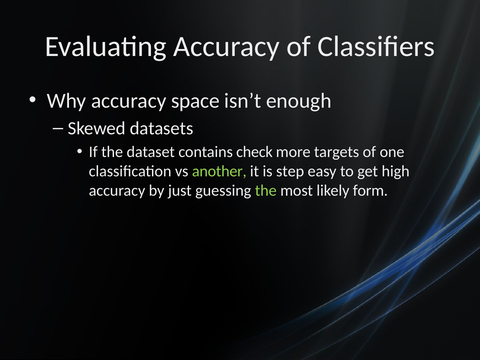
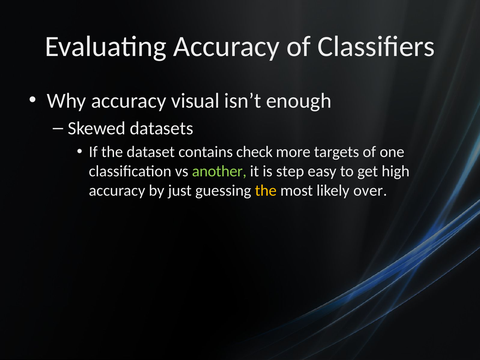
space: space -> visual (195, 101)
the colour: light green -> yellow (266, 190)
form: form -> over (370, 190)
